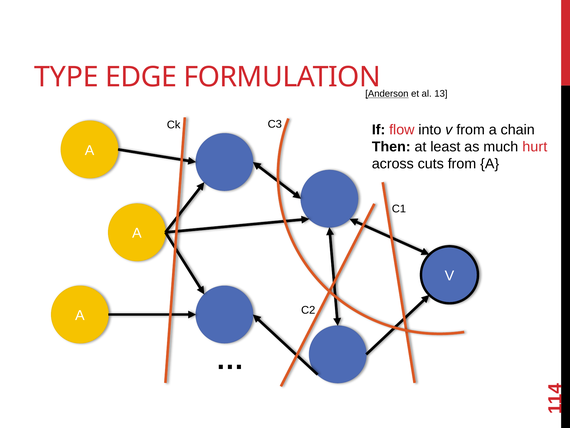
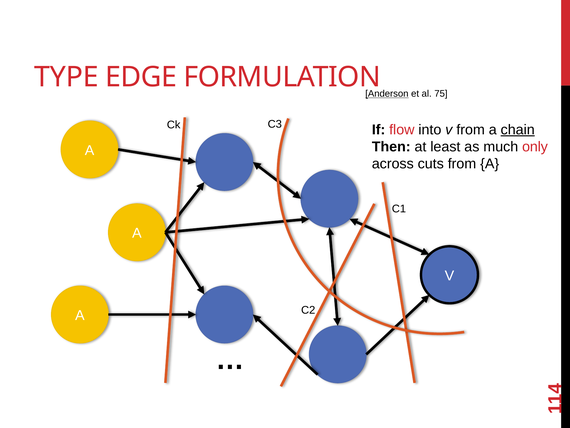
13: 13 -> 75 (441, 94)
chain underline: none -> present (518, 130)
hurt: hurt -> only (535, 147)
